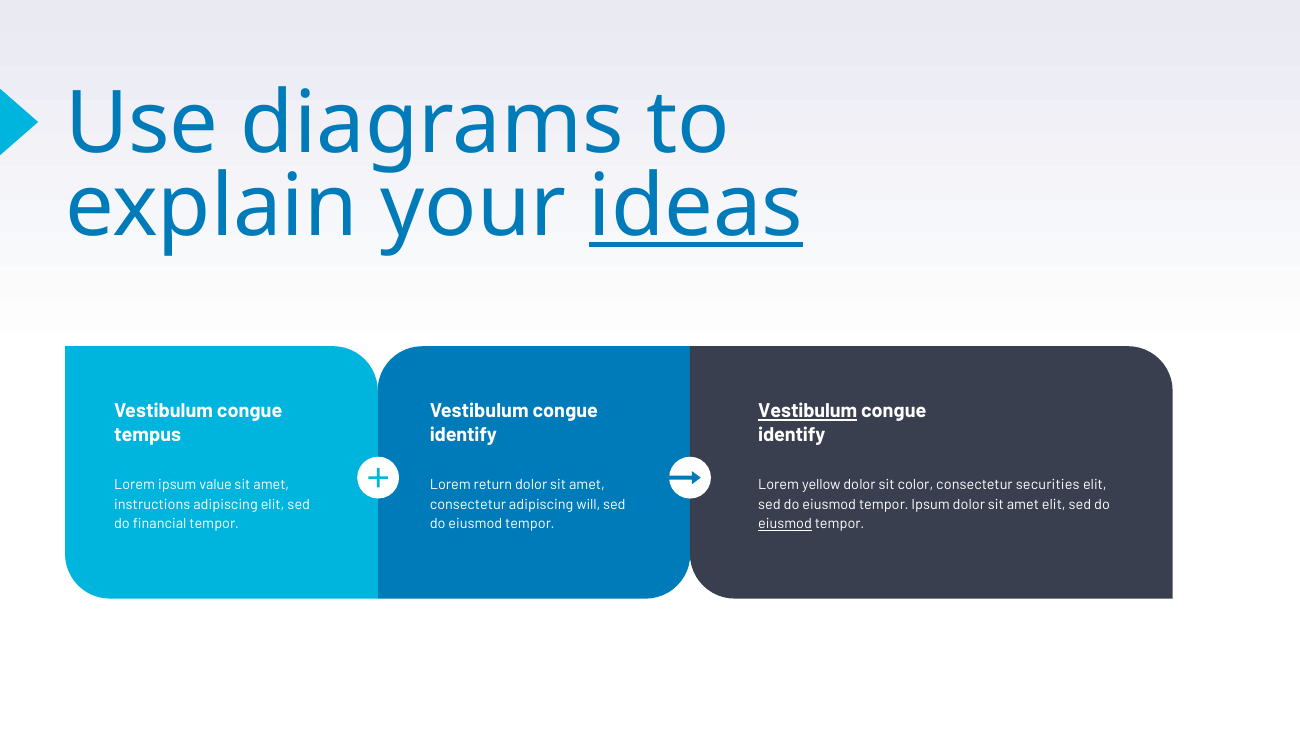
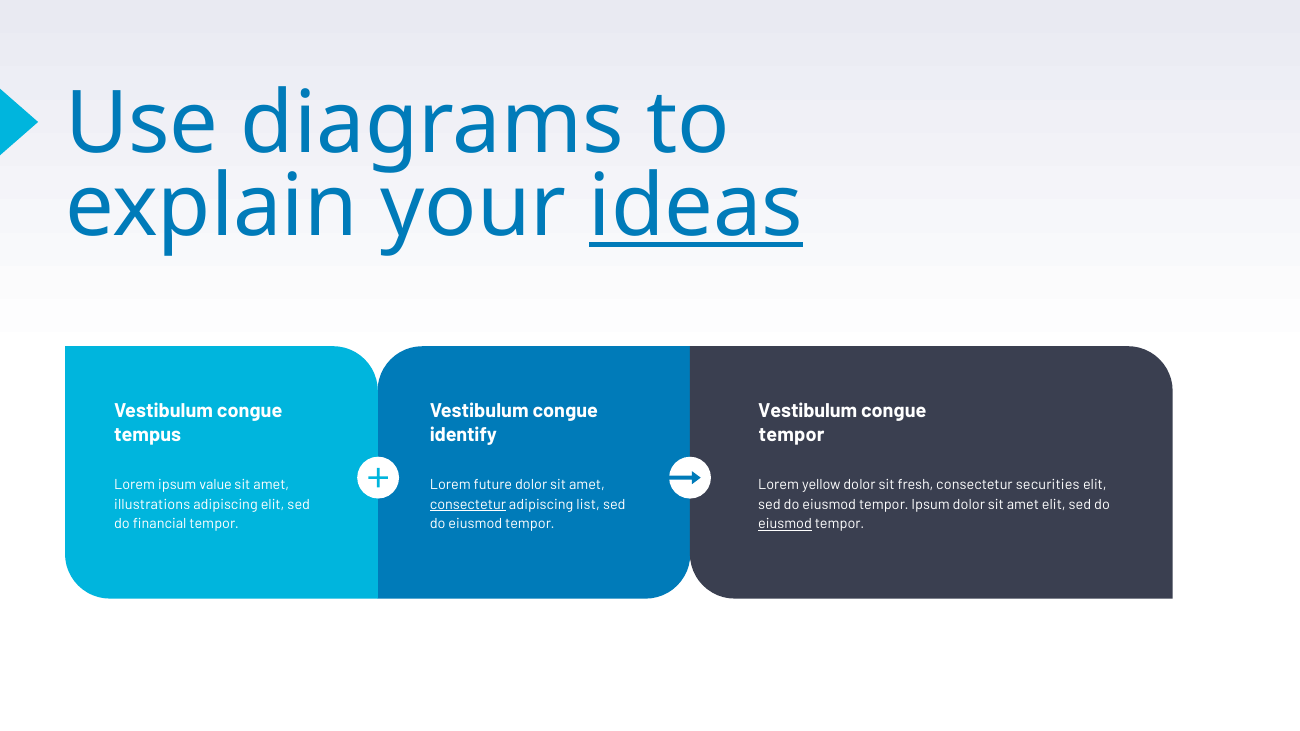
Vestibulum underline: present -> none (808, 412)
identify: identify -> tempor (792, 435)
return: return -> future (493, 485)
color: color -> fresh (916, 485)
instructions: instructions -> illustrations (152, 504)
consectetur underline: none -> present (468, 504)
will: will -> list (588, 504)
